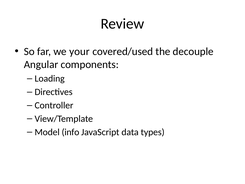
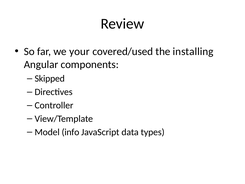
decouple: decouple -> installing (193, 51)
Loading: Loading -> Skipped (50, 79)
